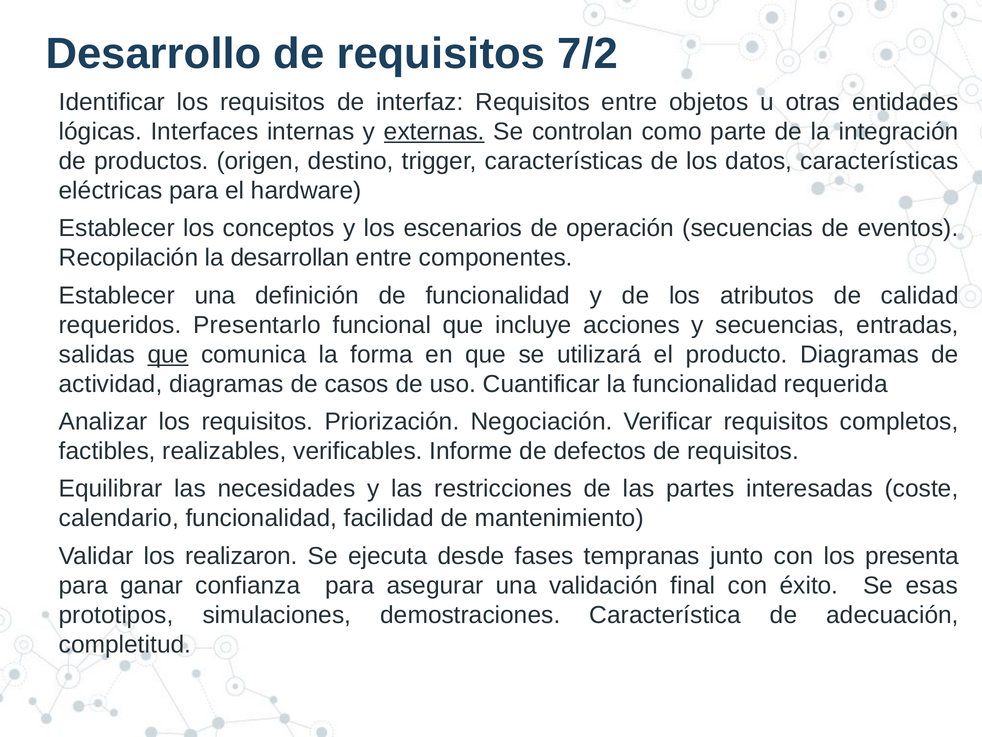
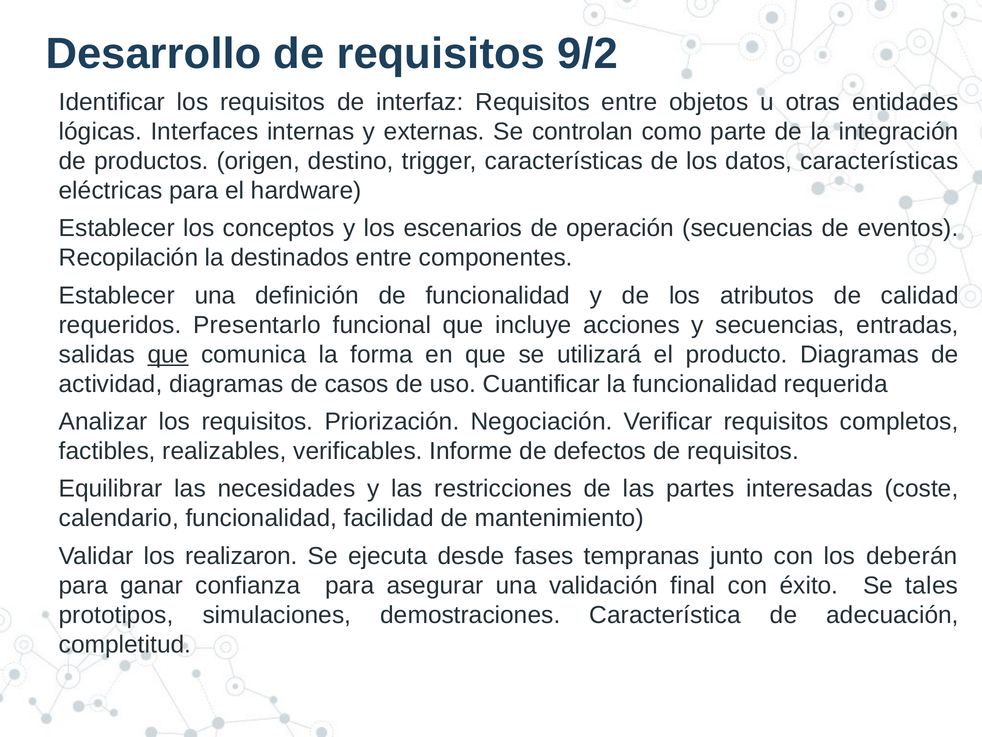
7/2: 7/2 -> 9/2 (588, 54)
externas underline: present -> none (434, 132)
desarrollan: desarrollan -> destinados (290, 258)
presenta: presenta -> deberán (912, 556)
esas: esas -> tales (932, 585)
